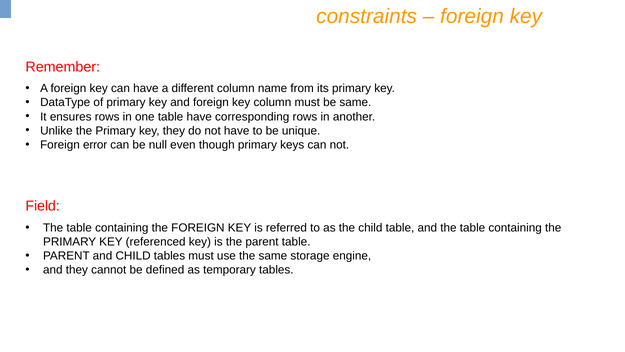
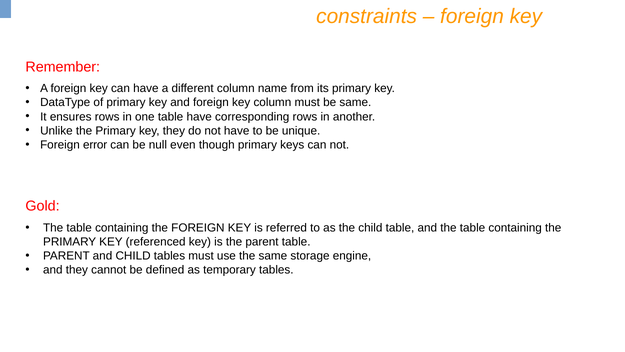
Field: Field -> Gold (43, 206)
